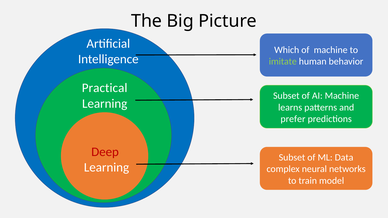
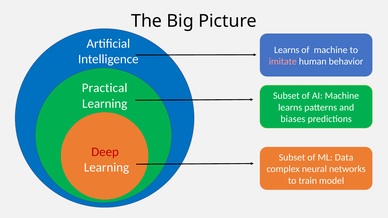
Which: Which -> Learns (287, 50)
imitate colour: light green -> pink (283, 62)
prefer: prefer -> biases (293, 119)
